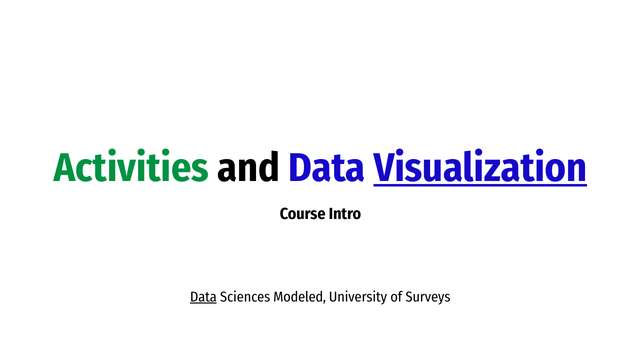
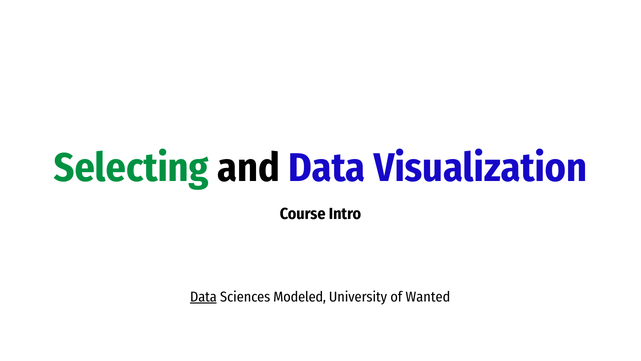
Activities: Activities -> Selecting (131, 168)
Visualization underline: present -> none (480, 168)
Surveys: Surveys -> Wanted (428, 297)
